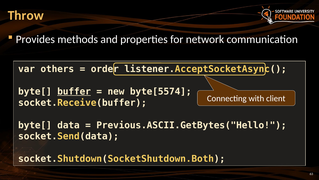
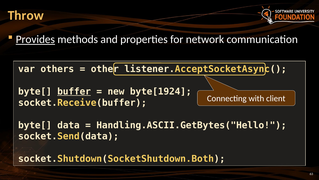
Provides underline: none -> present (35, 39)
order: order -> other (105, 69)
byte[5574: byte[5574 -> byte[1924 (161, 91)
Previous.ASCII.GetBytes("Hello: Previous.ASCII.GetBytes("Hello -> Handling.ASCII.GetBytes("Hello (191, 125)
